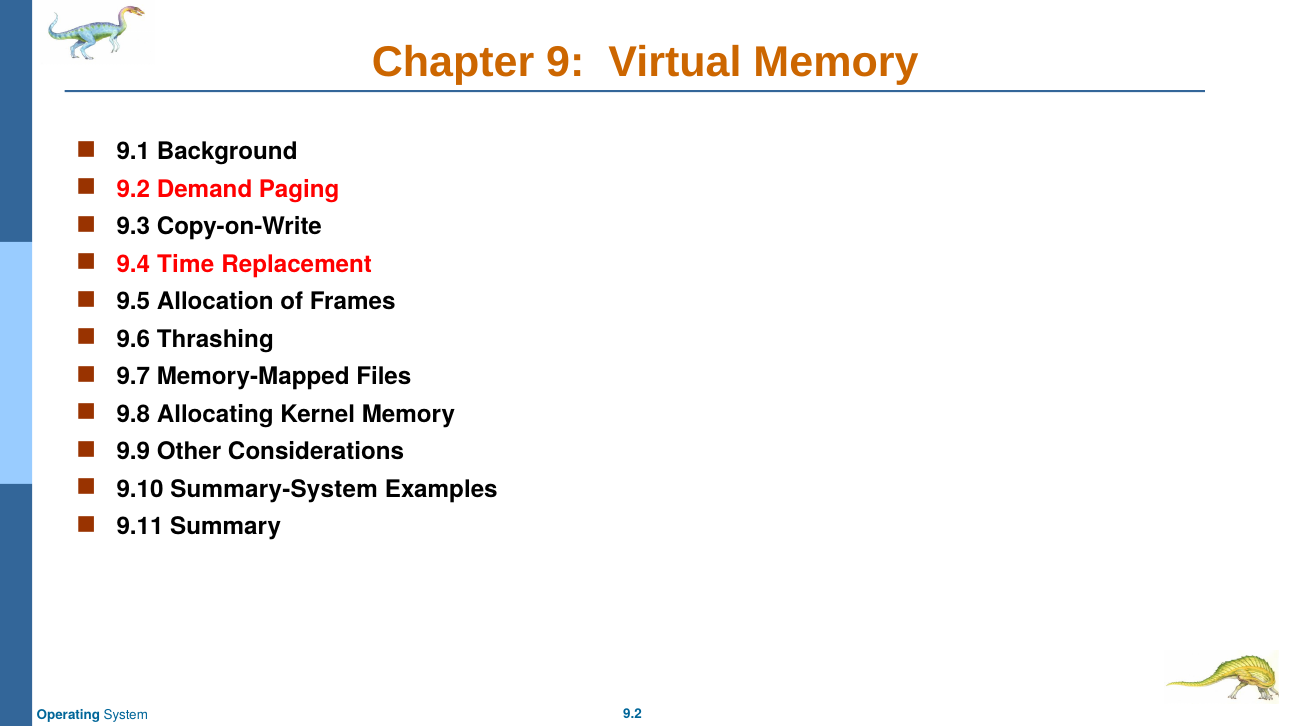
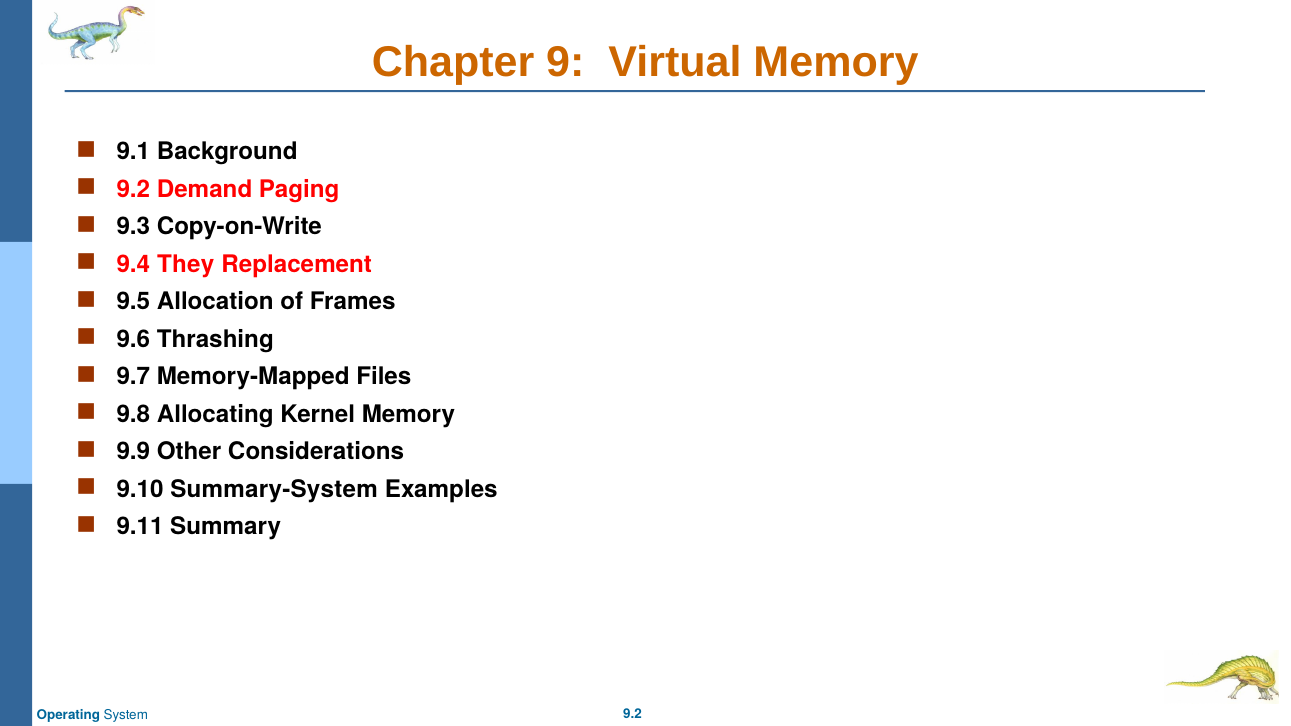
Time: Time -> They (186, 264)
